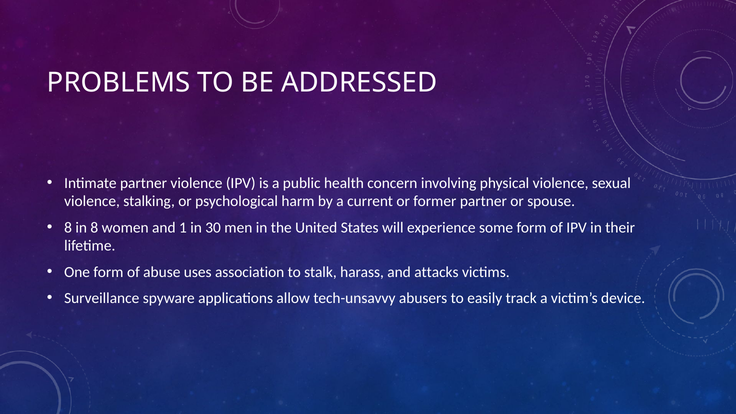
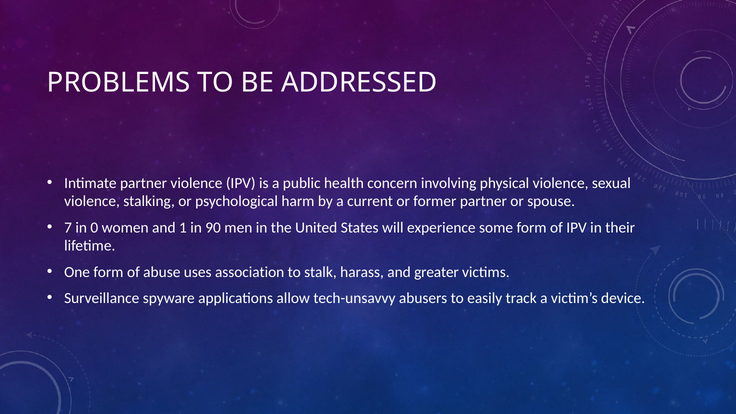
8: 8 -> 7 (68, 227)
in 8: 8 -> 0 (94, 227)
30: 30 -> 90 (213, 227)
attacks: attacks -> greater (436, 272)
